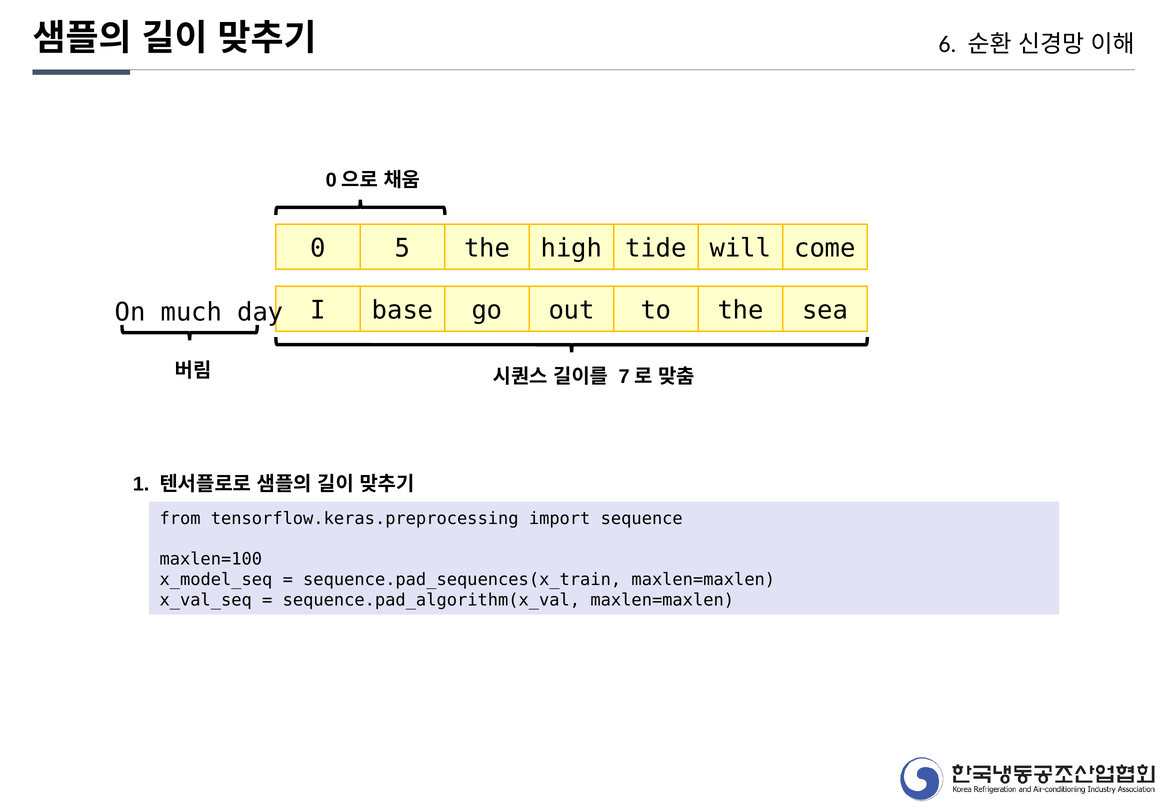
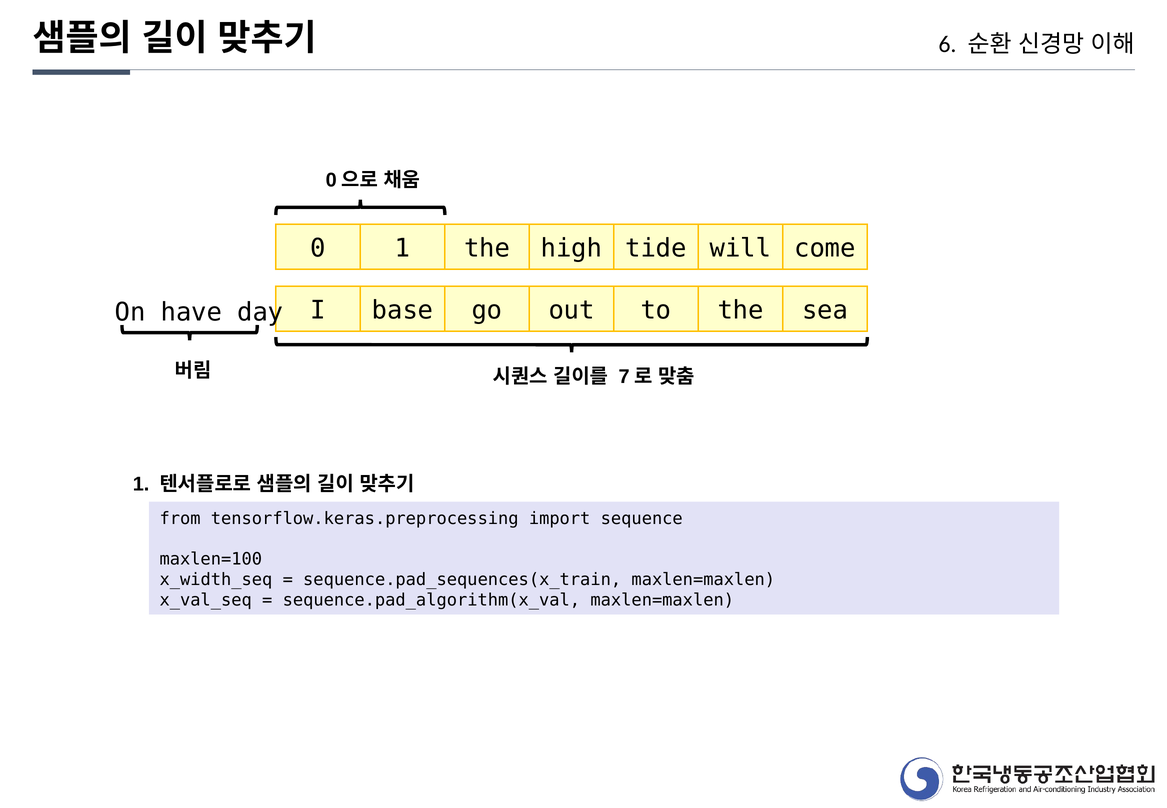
0 5: 5 -> 1 (403, 249)
much: much -> have (191, 312)
x_model_seq: x_model_seq -> x_width_seq (216, 580)
